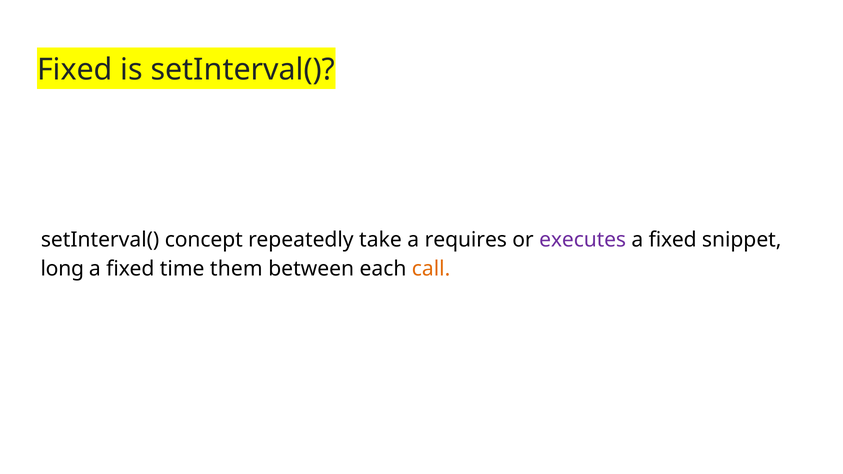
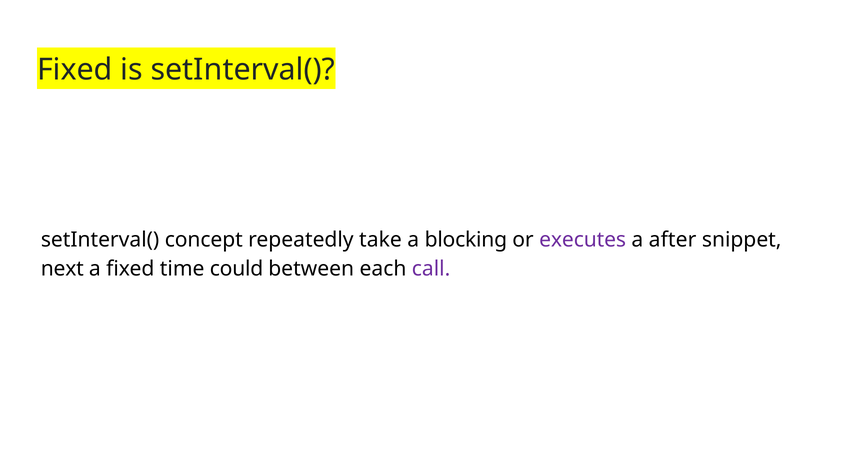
requires: requires -> blocking (466, 240)
fixed: fixed -> after (673, 240)
long: long -> next (62, 269)
them: them -> could (237, 269)
call colour: orange -> purple (431, 269)
